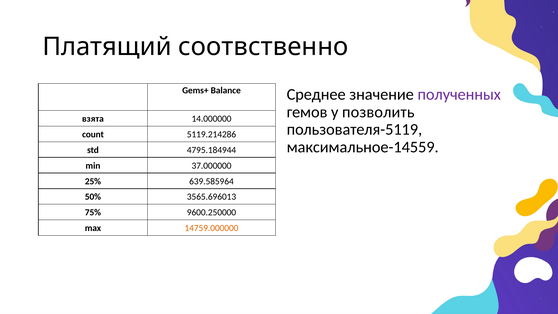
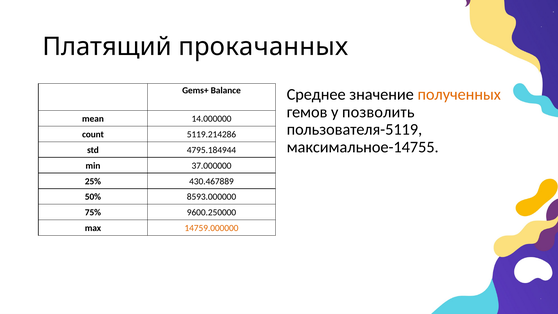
соотвственно: соотвственно -> прокачанных (263, 47)
полученных colour: purple -> orange (459, 94)
взята: взята -> mean (93, 119)
максимальное-14559: максимальное-14559 -> максимальное-14755 (363, 147)
639.585964: 639.585964 -> 430.467889 (211, 181)
3565.696013: 3565.696013 -> 8593.000000 (211, 197)
